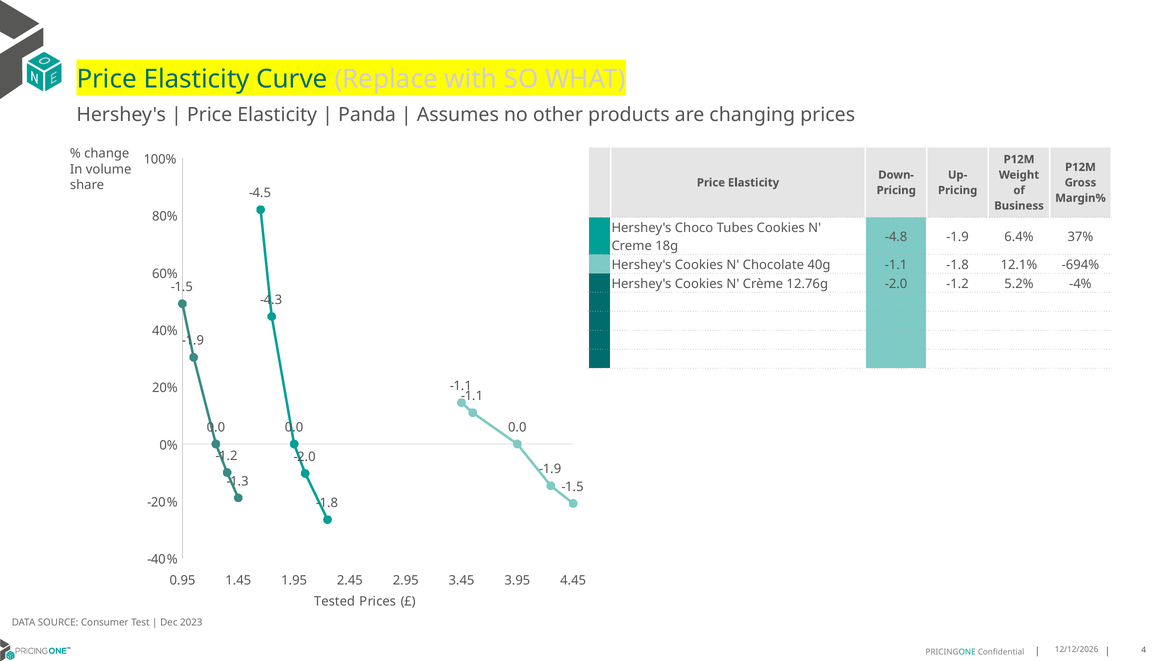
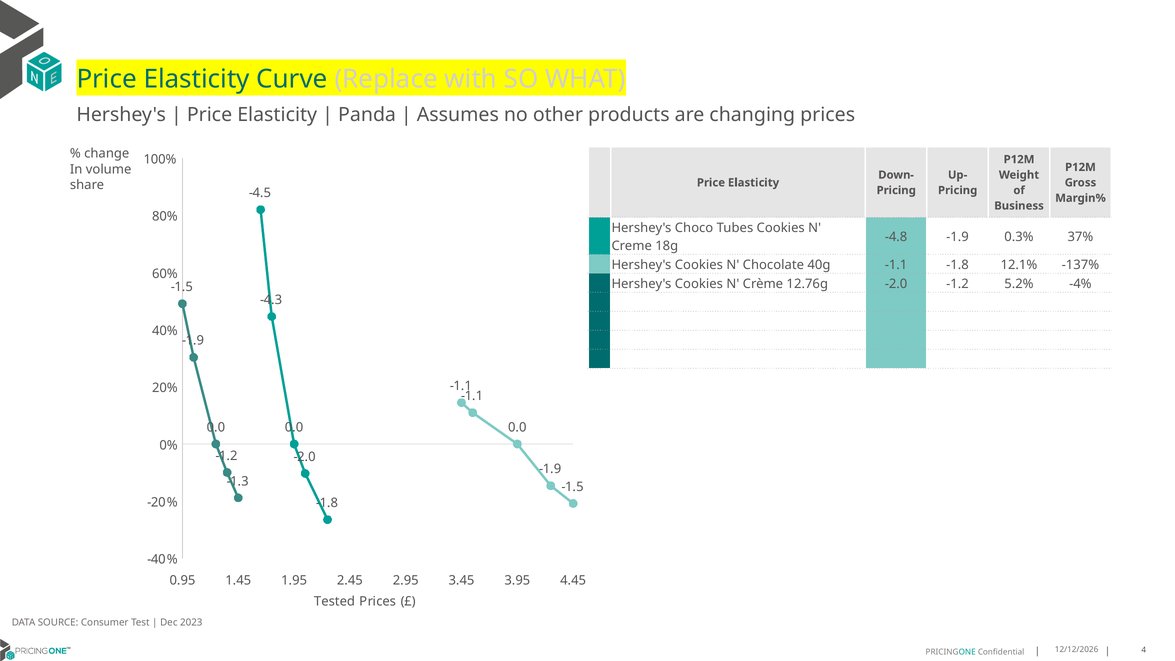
6.4%: 6.4% -> 0.3% (1019, 237)
-694%: -694% -> -137% (1080, 265)
